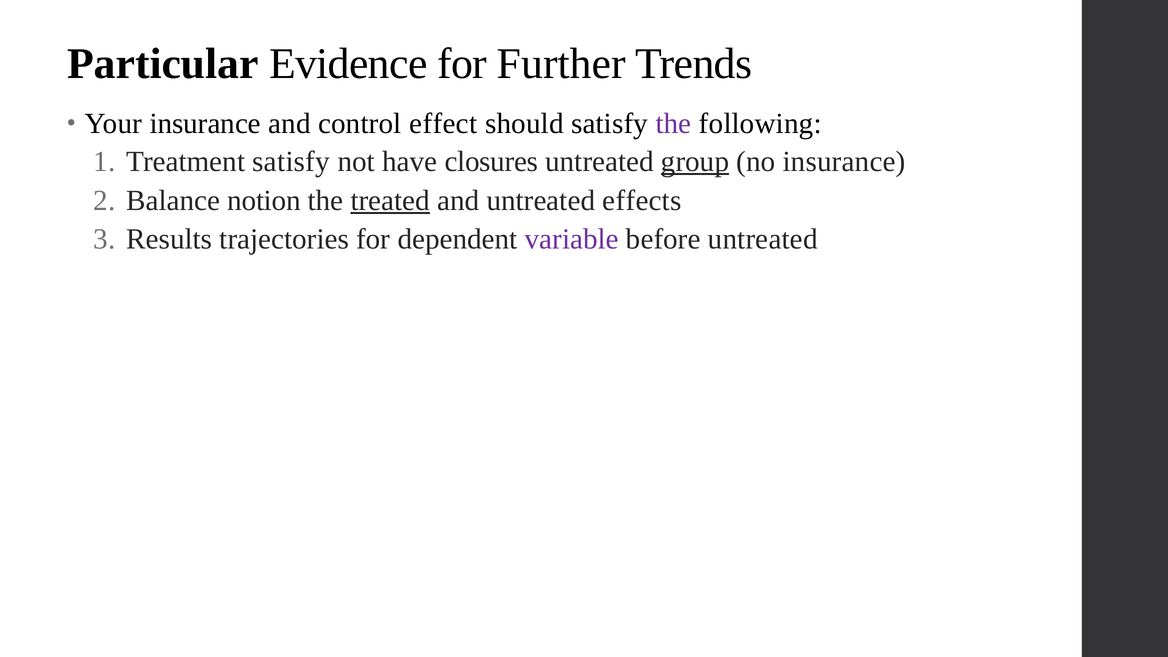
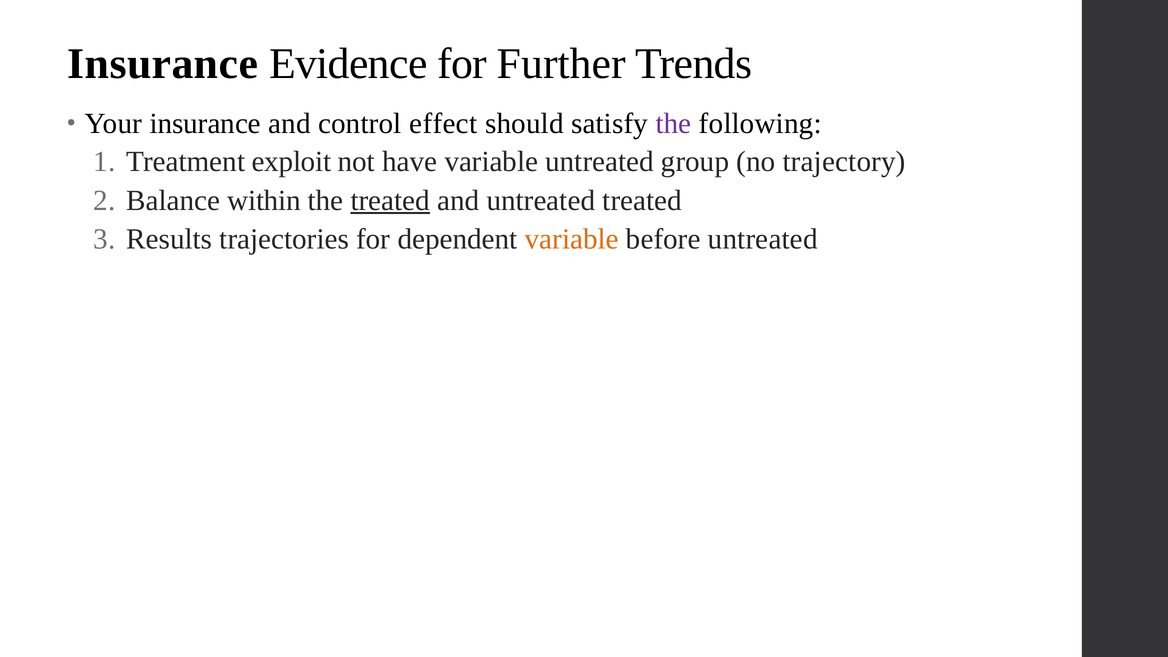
Particular: Particular -> Insurance (163, 64)
Treatment satisfy: satisfy -> exploit (291, 162)
have closures: closures -> variable (491, 162)
group underline: present -> none (695, 162)
no insurance: insurance -> trajectory (844, 162)
notion: notion -> within (264, 200)
untreated effects: effects -> treated (642, 200)
variable colour: purple -> orange (572, 239)
